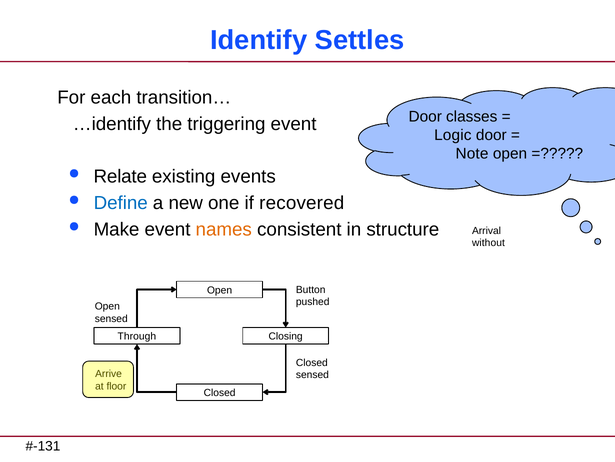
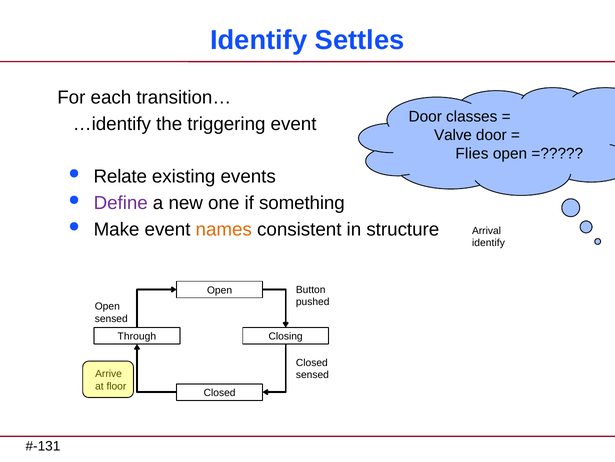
Logic: Logic -> Valve (453, 135)
Note: Note -> Flies (472, 154)
Define colour: blue -> purple (121, 203)
recovered: recovered -> something (302, 203)
without: without -> identify (488, 243)
